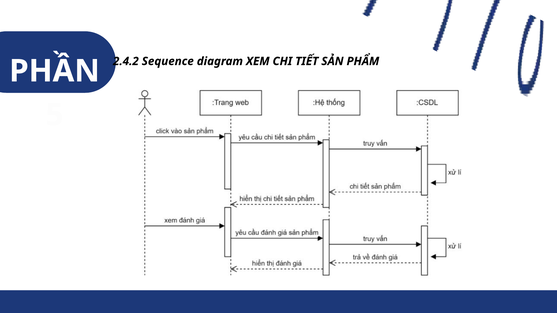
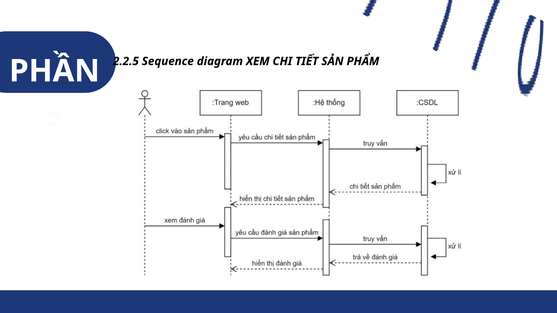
2.4.2: 2.4.2 -> 2.2.5 (126, 61)
